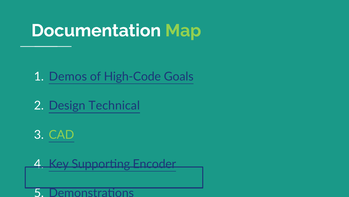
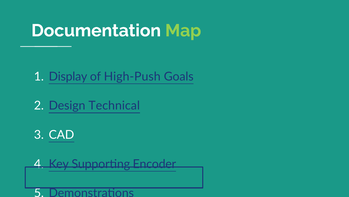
Demos: Demos -> Display (68, 76)
High-Code: High-Code -> High-Push (132, 76)
CAD colour: light green -> white (61, 134)
